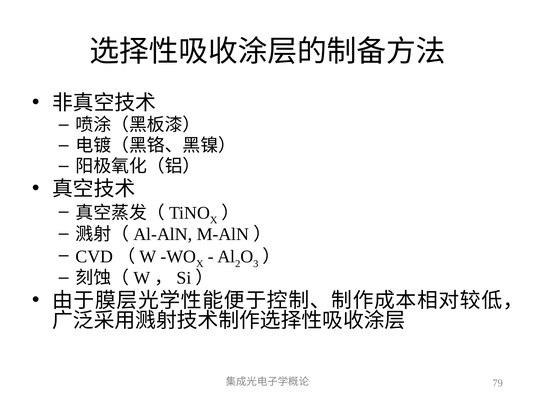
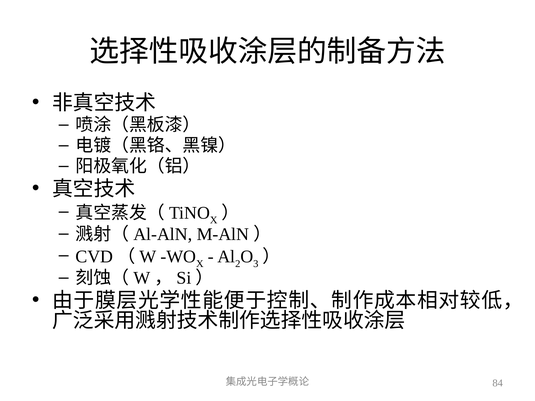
79: 79 -> 84 (498, 383)
